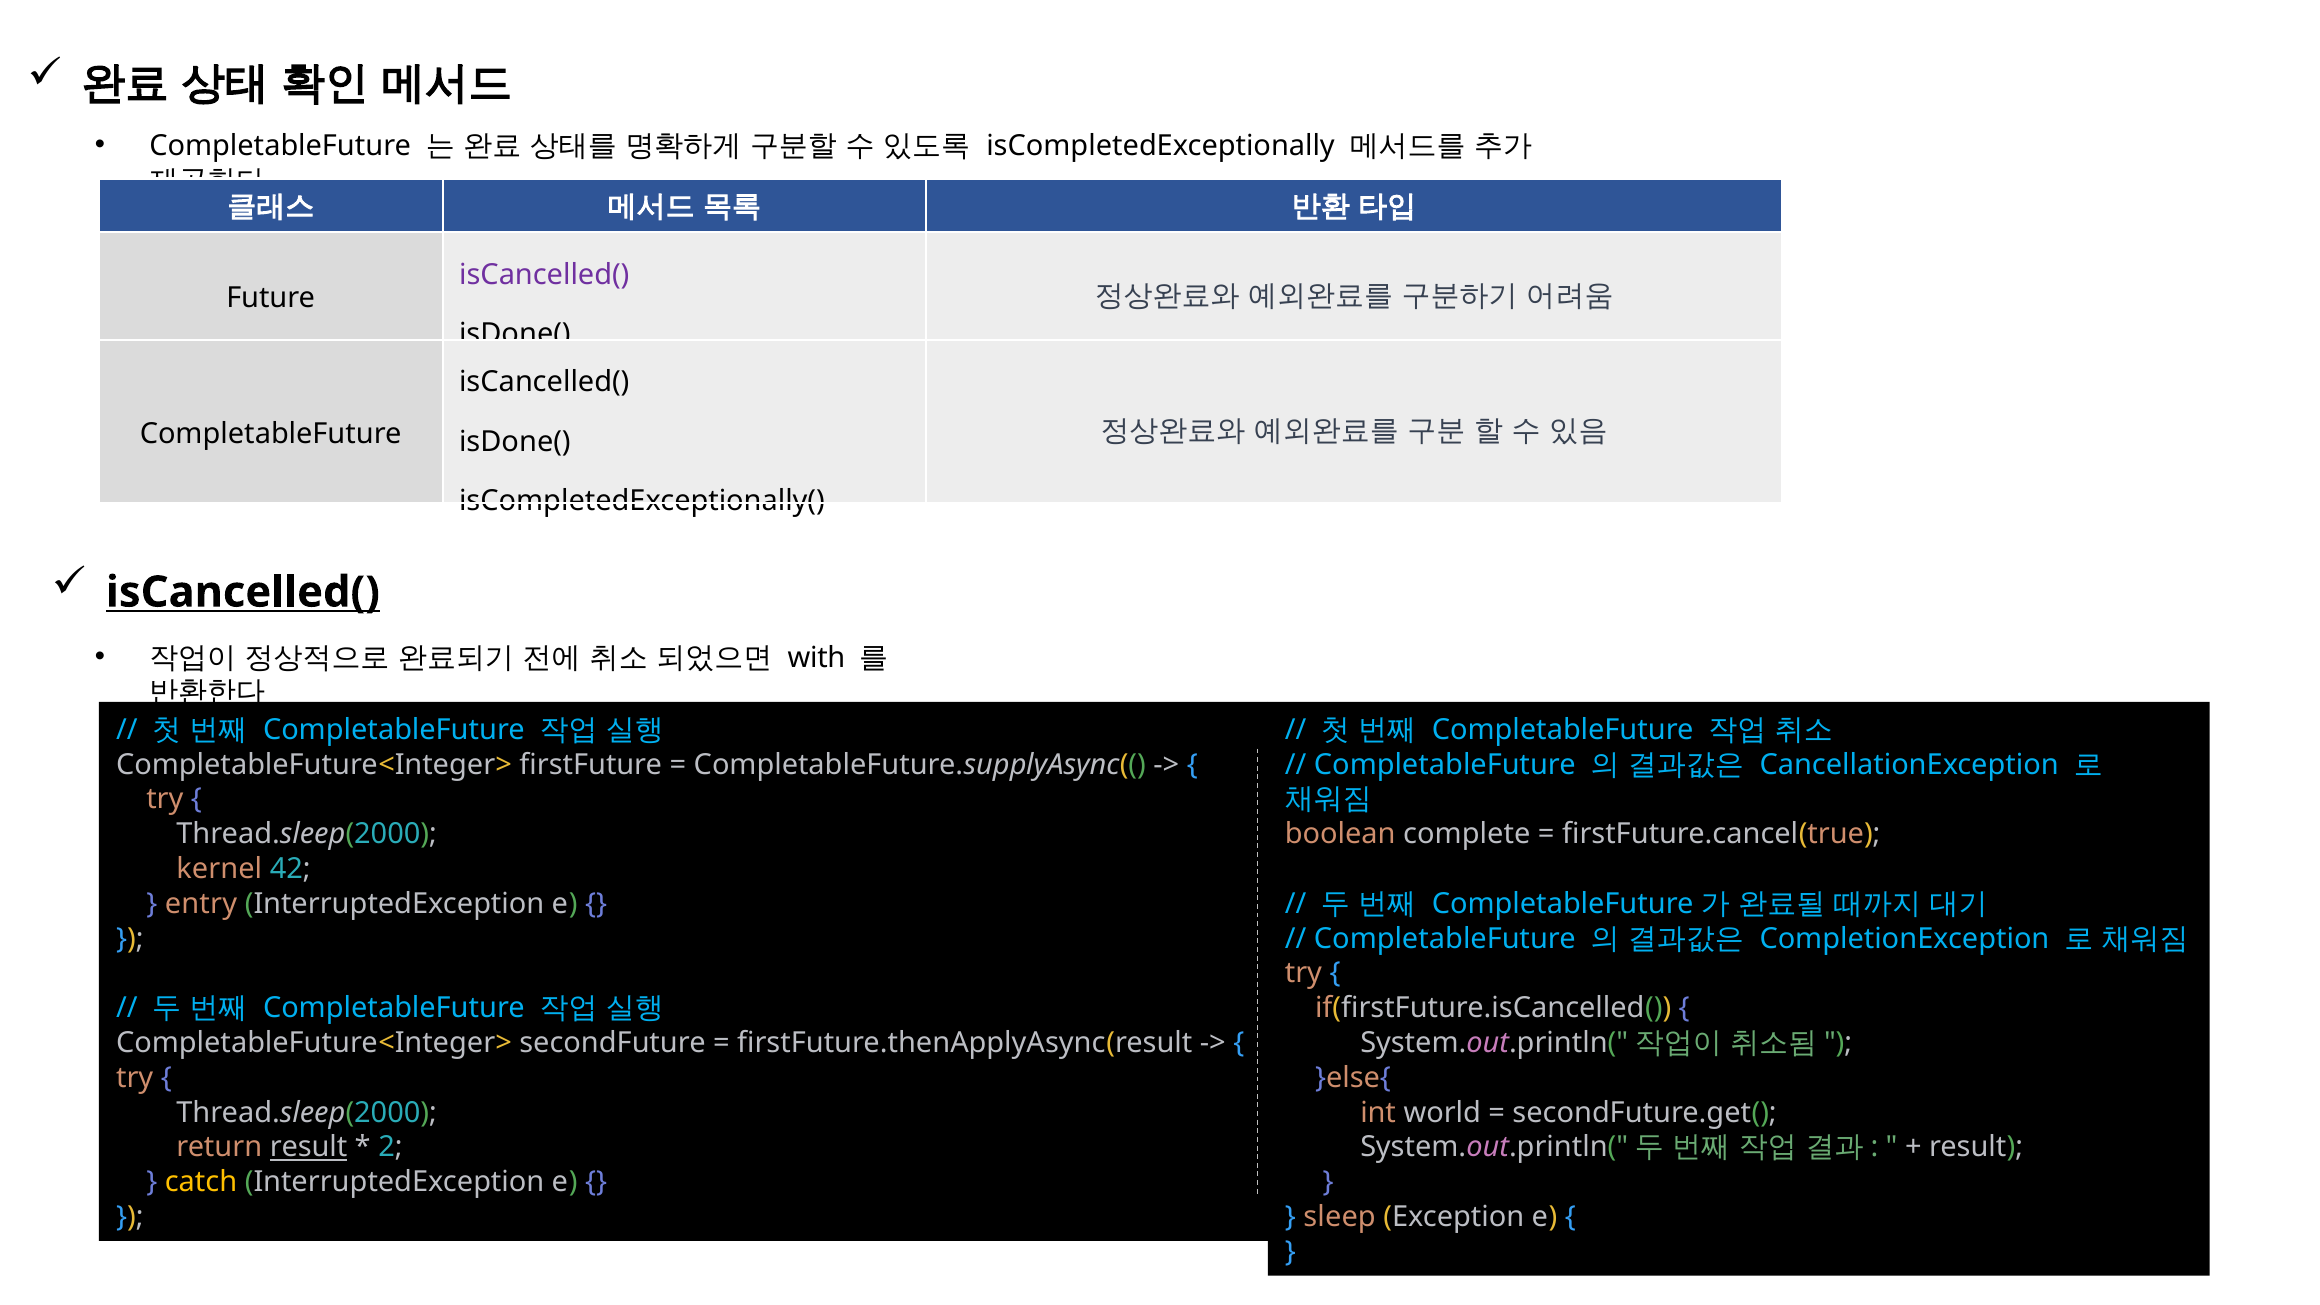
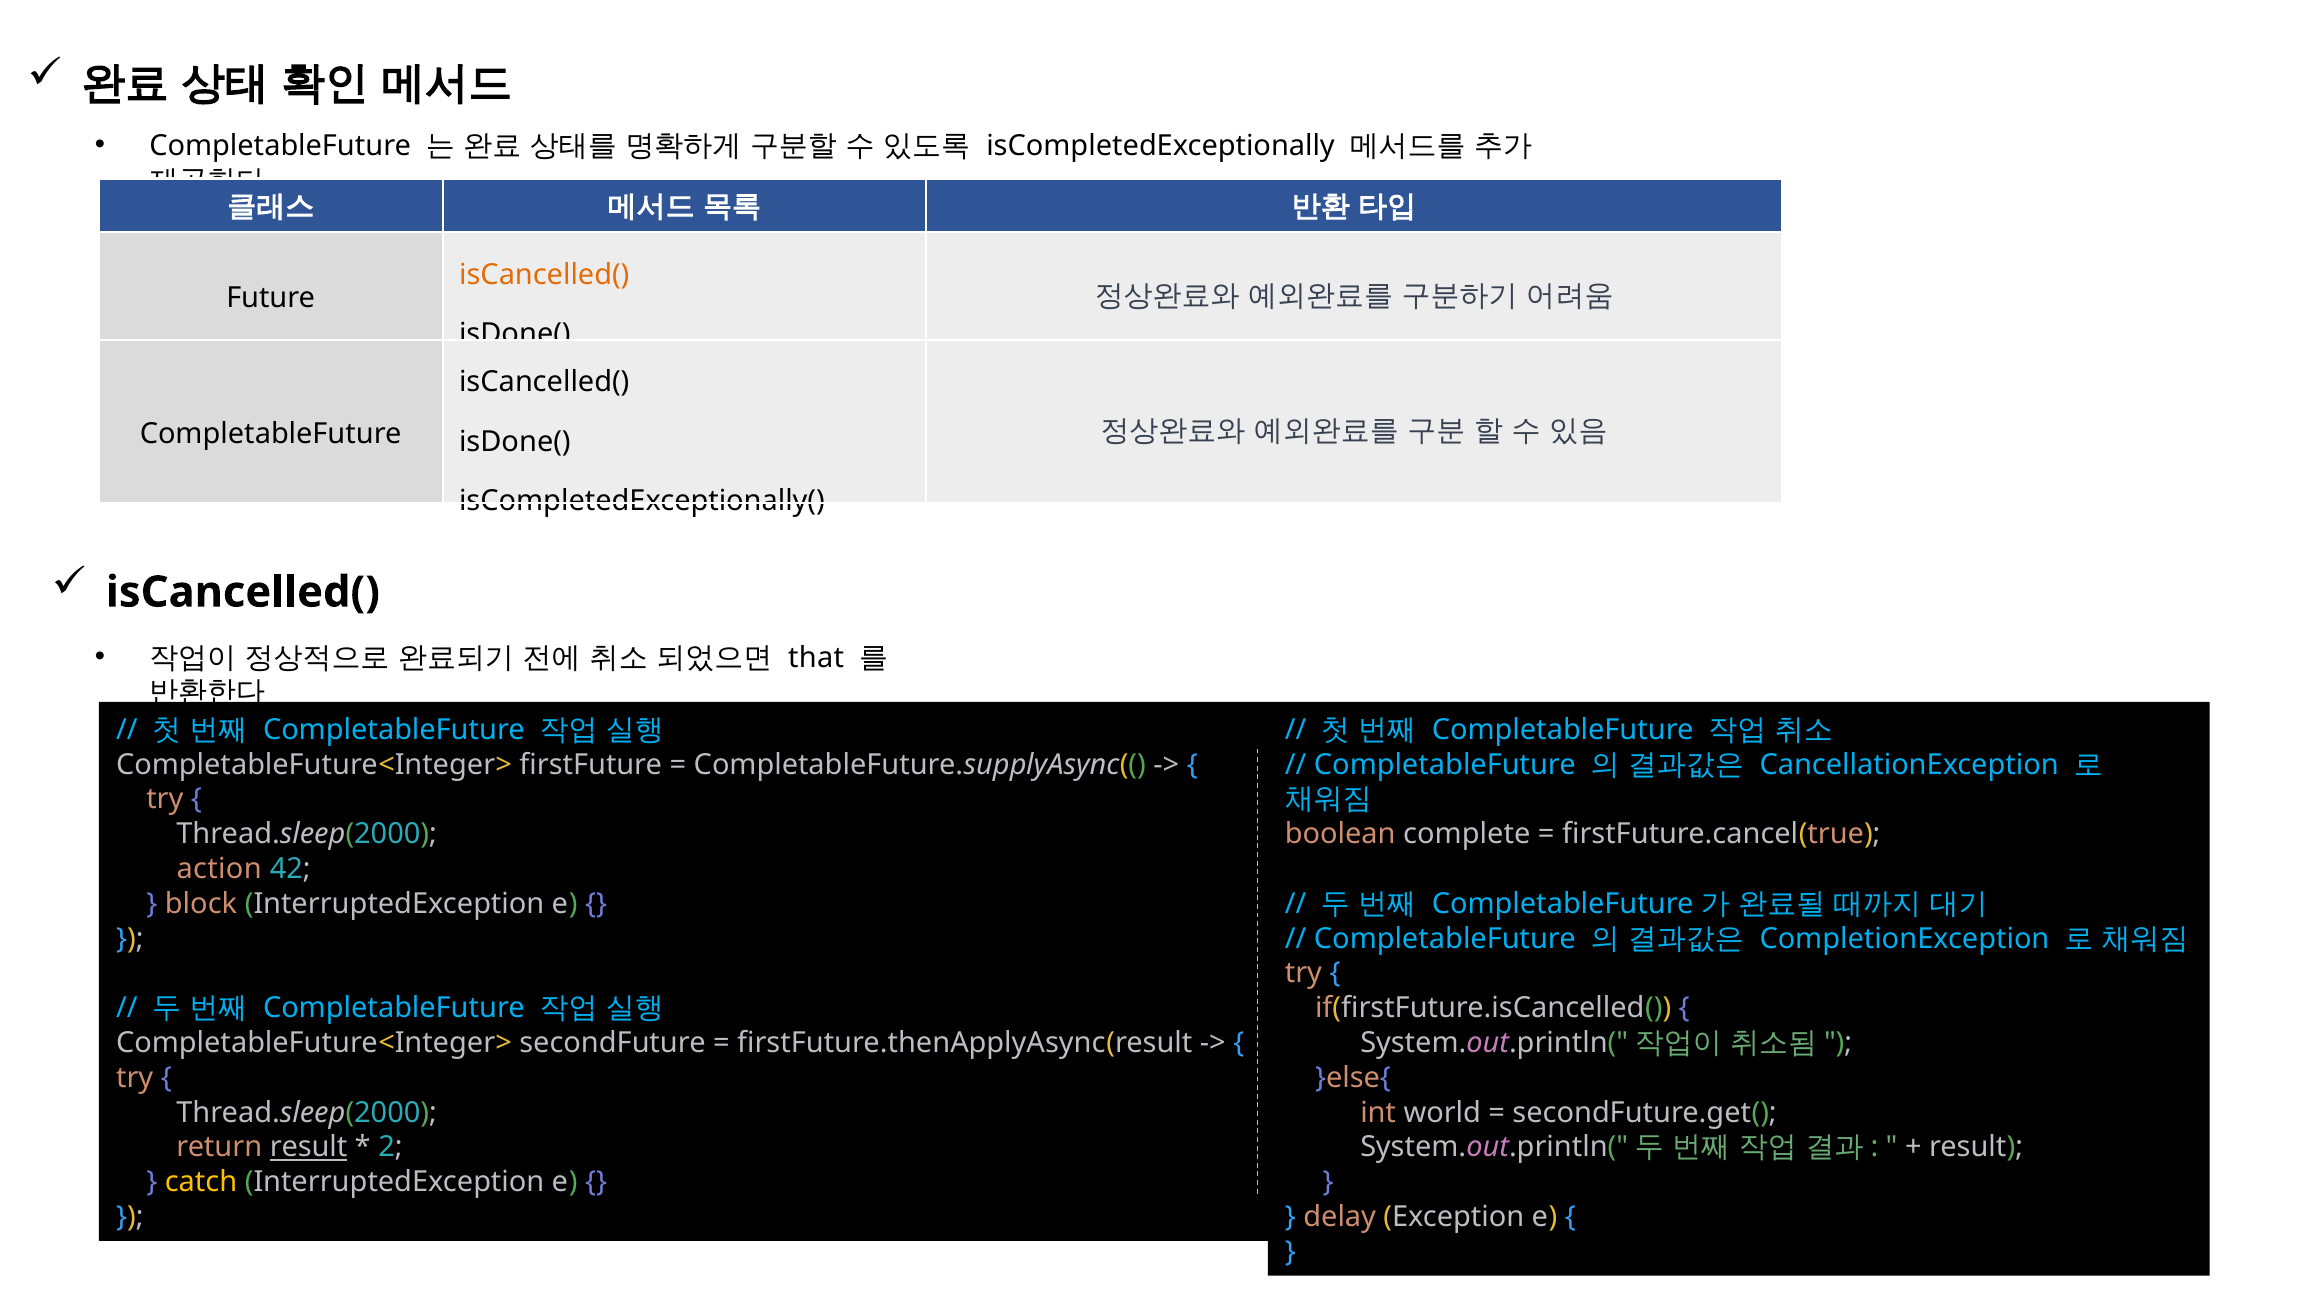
isCancelled( colour: purple -> orange (544, 275)
isCancelled( underline: present -> none (243, 592)
with: with -> that (816, 658)
kernel: kernel -> action (219, 869)
entry: entry -> block (201, 904)
sleep: sleep -> delay (1340, 1217)
